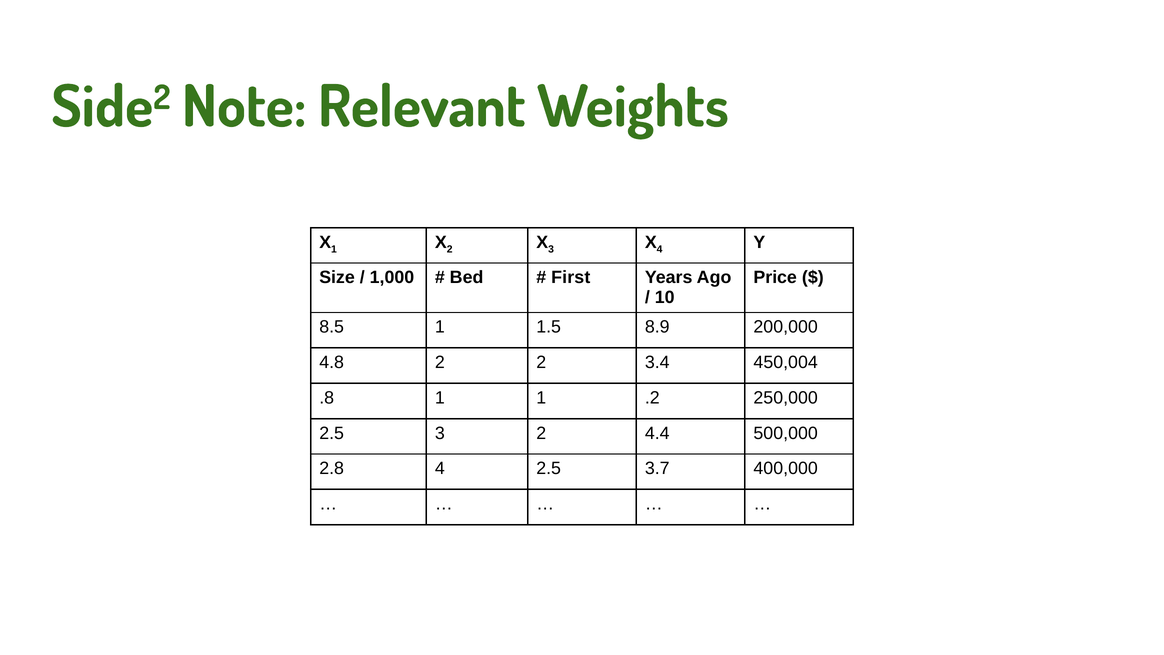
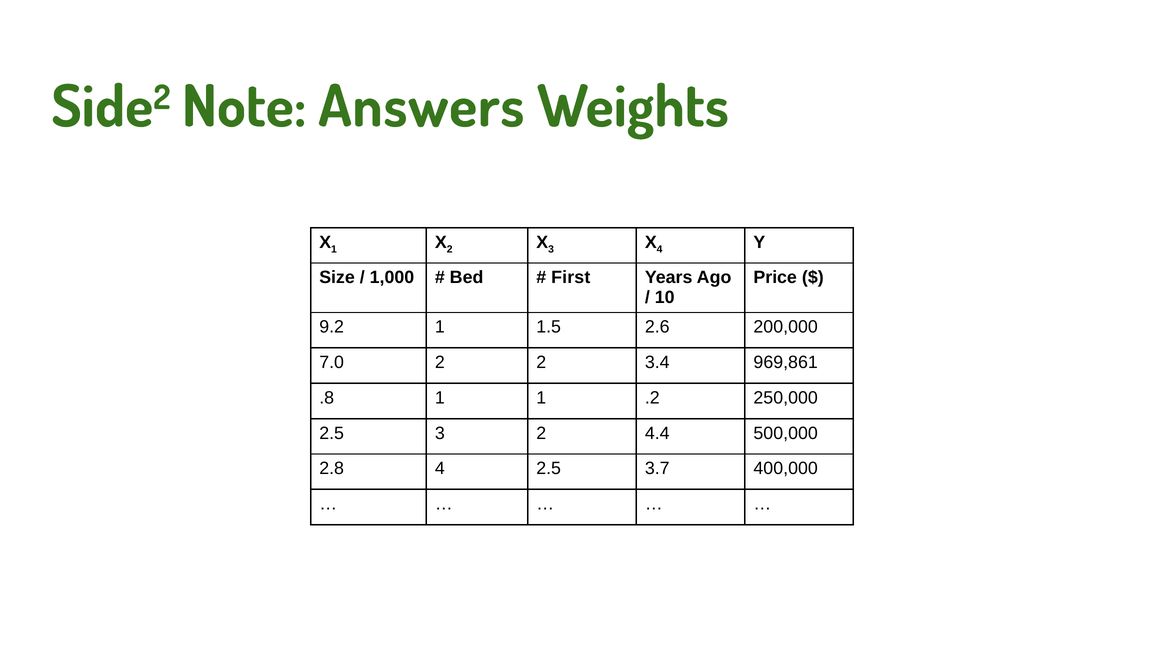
Relevant: Relevant -> Answers (421, 107)
8.5: 8.5 -> 9.2 (332, 327)
8.9: 8.9 -> 2.6 (657, 327)
4.8: 4.8 -> 7.0 (332, 362)
450,004: 450,004 -> 969,861 (786, 362)
